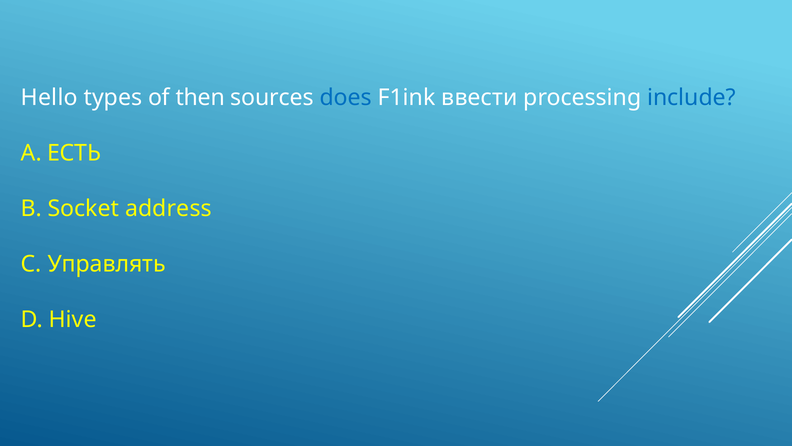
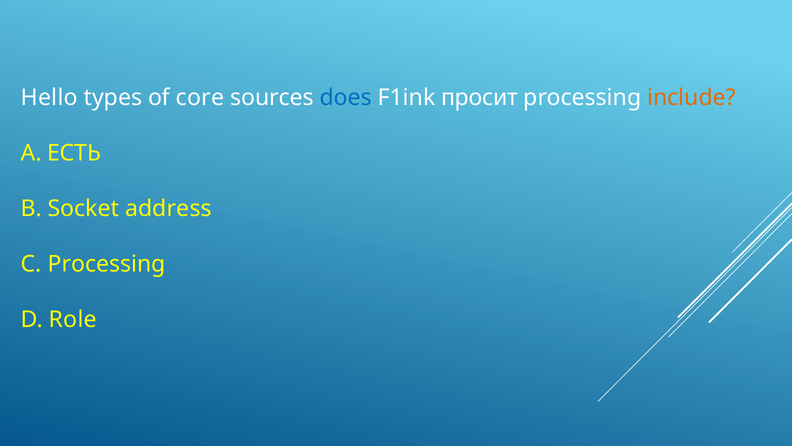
then: then -> core (200, 98)
ввести: ввести -> просит (480, 98)
include colour: blue -> orange (692, 98)
C Управлять: Управлять -> Processing (107, 264)
Hive: Hive -> Role (73, 319)
